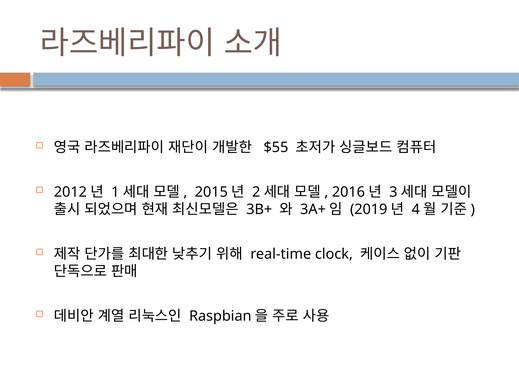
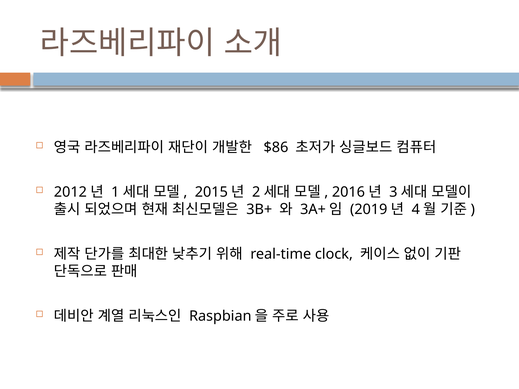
$55: $55 -> $86 (276, 147)
